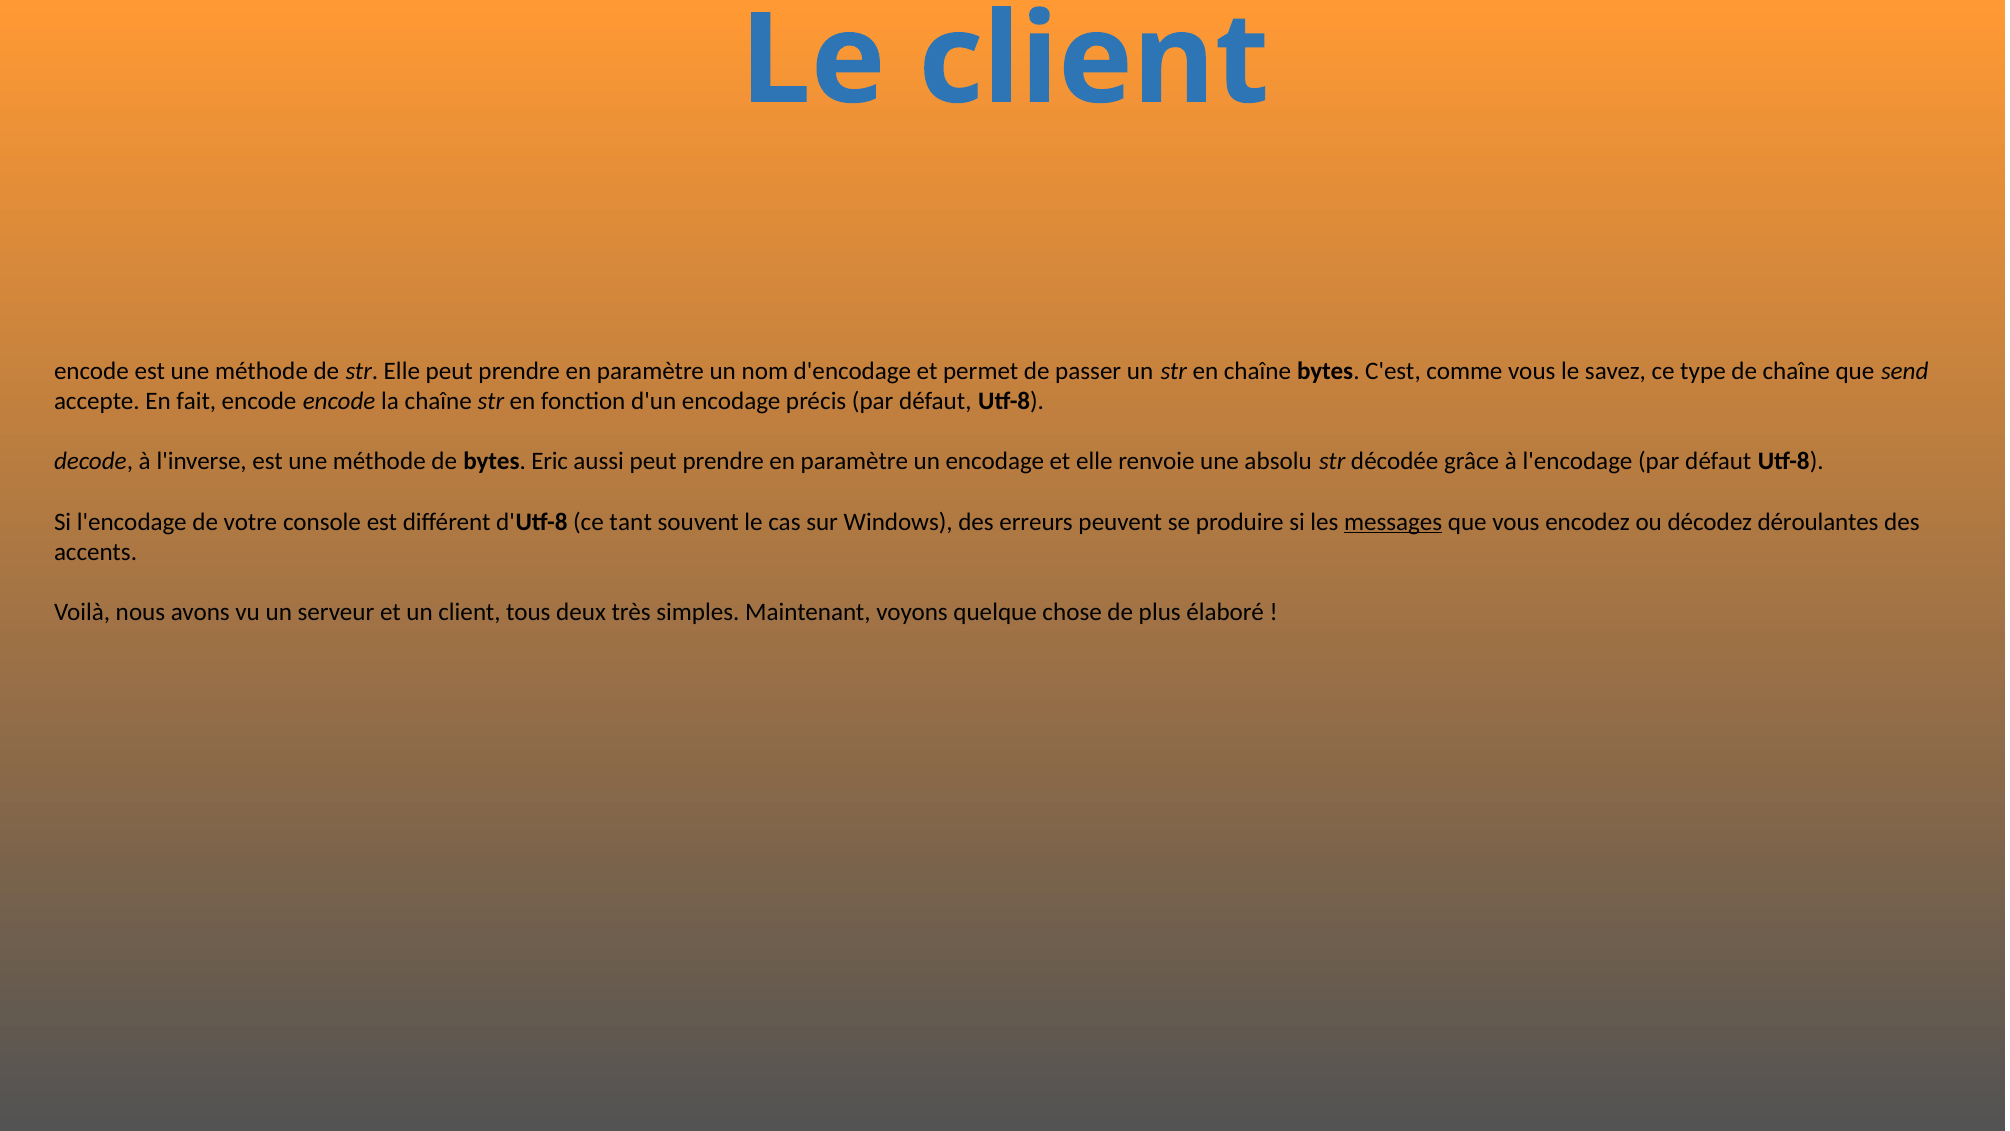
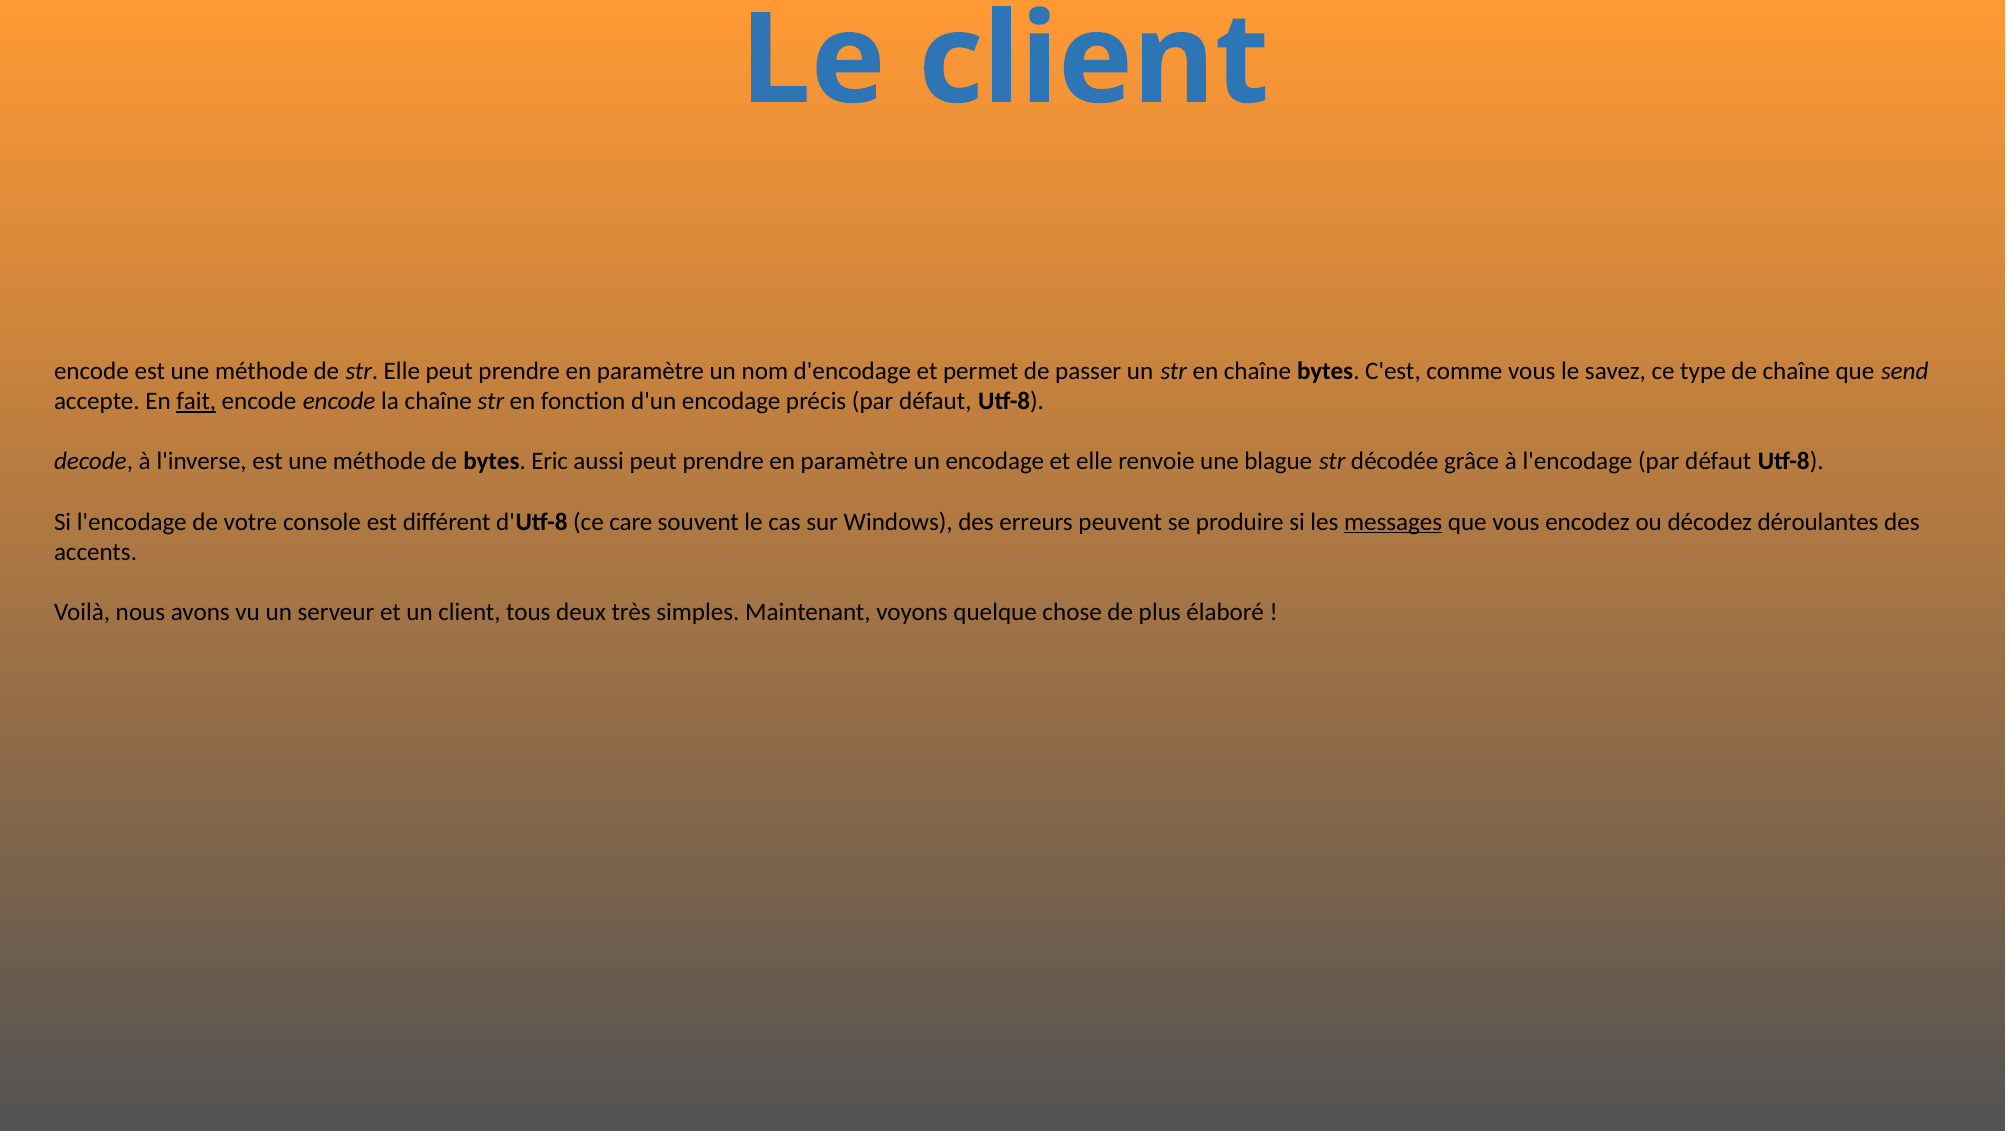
fait underline: none -> present (196, 401)
absolu: absolu -> blague (1278, 461)
tant: tant -> care (631, 522)
